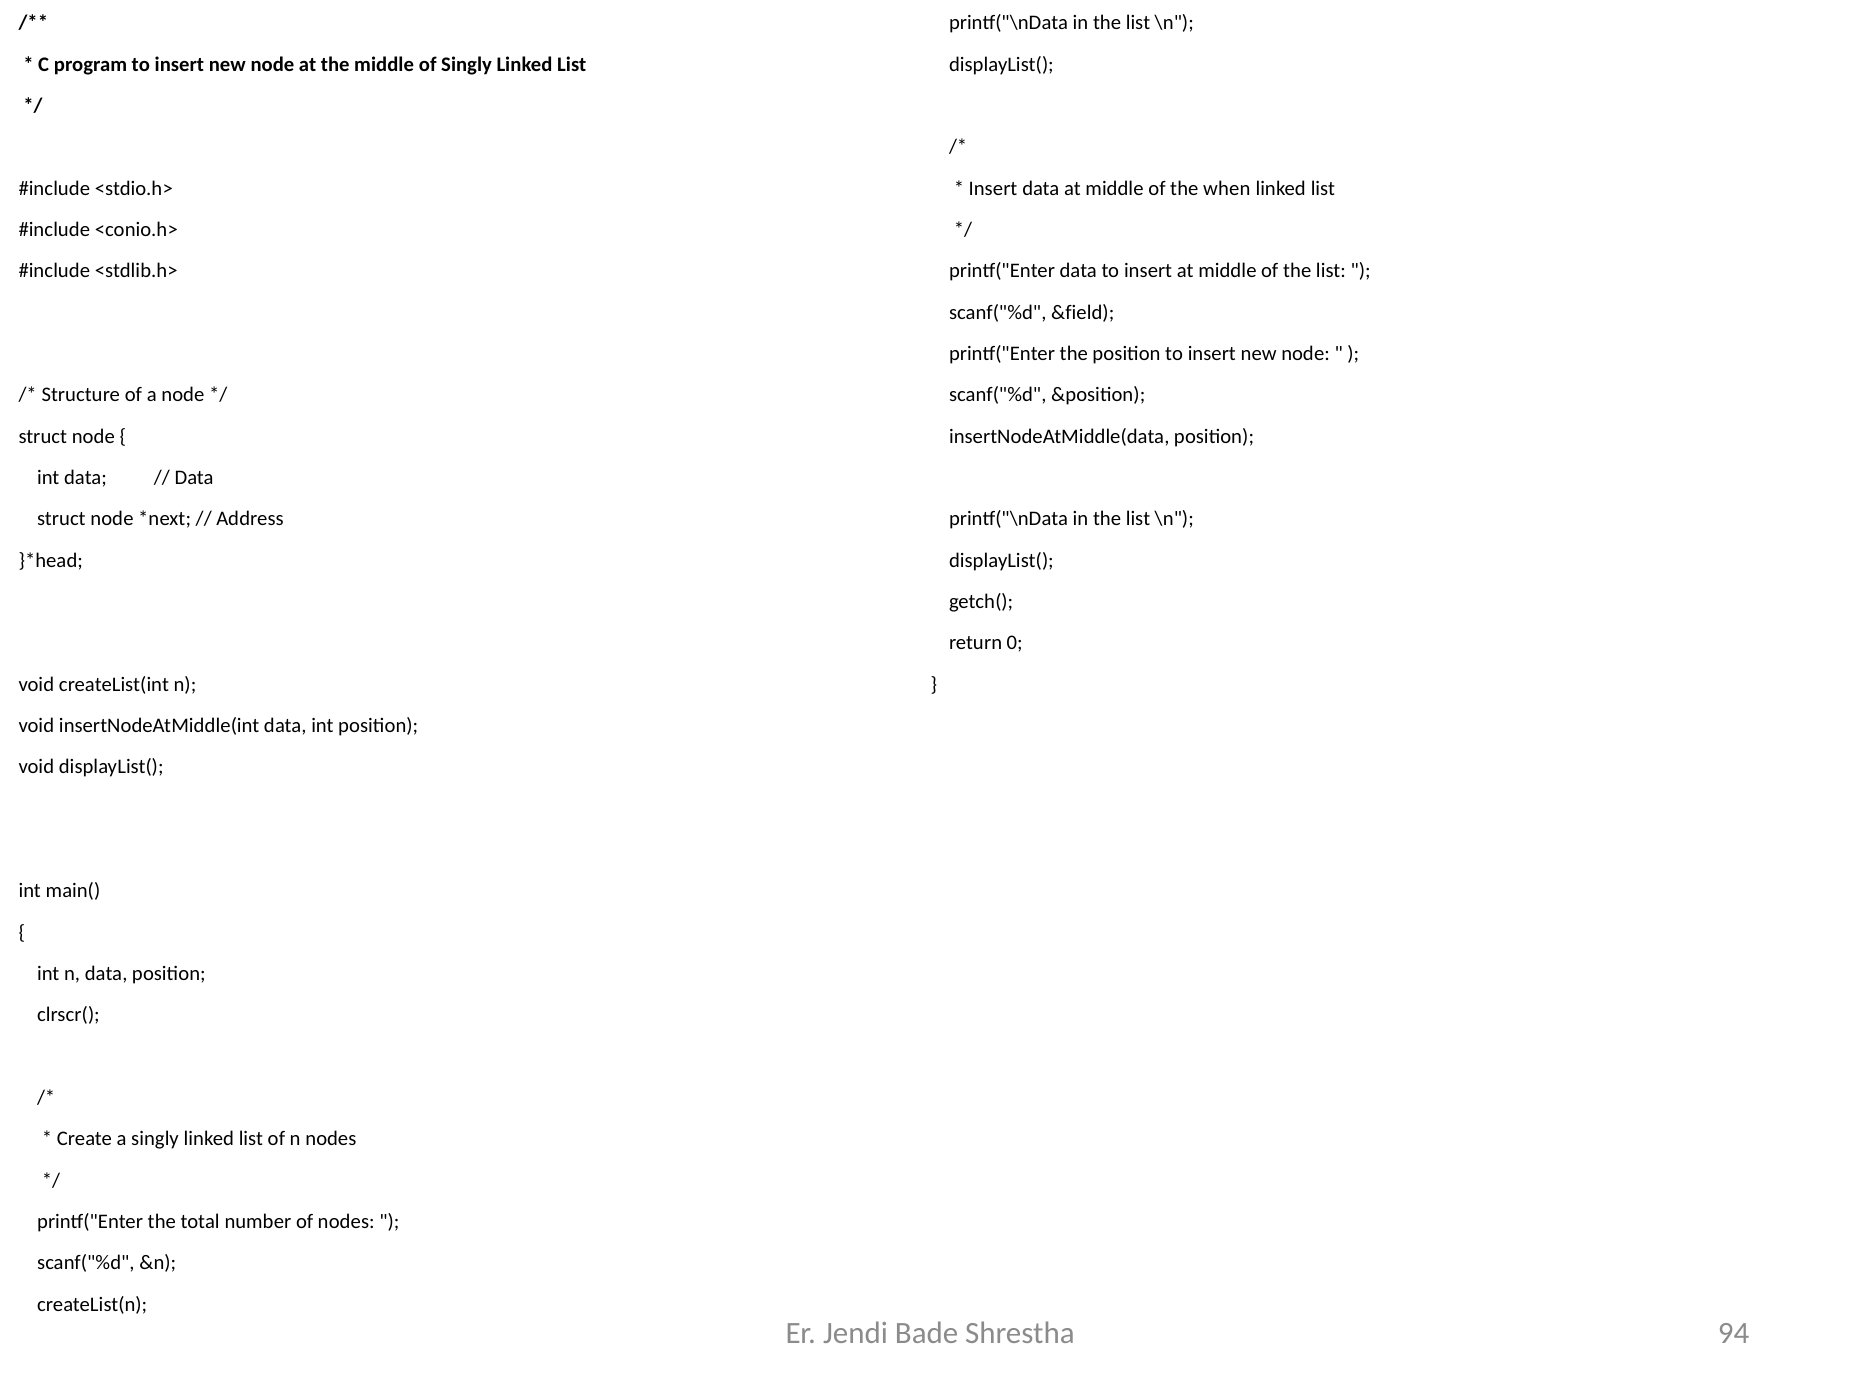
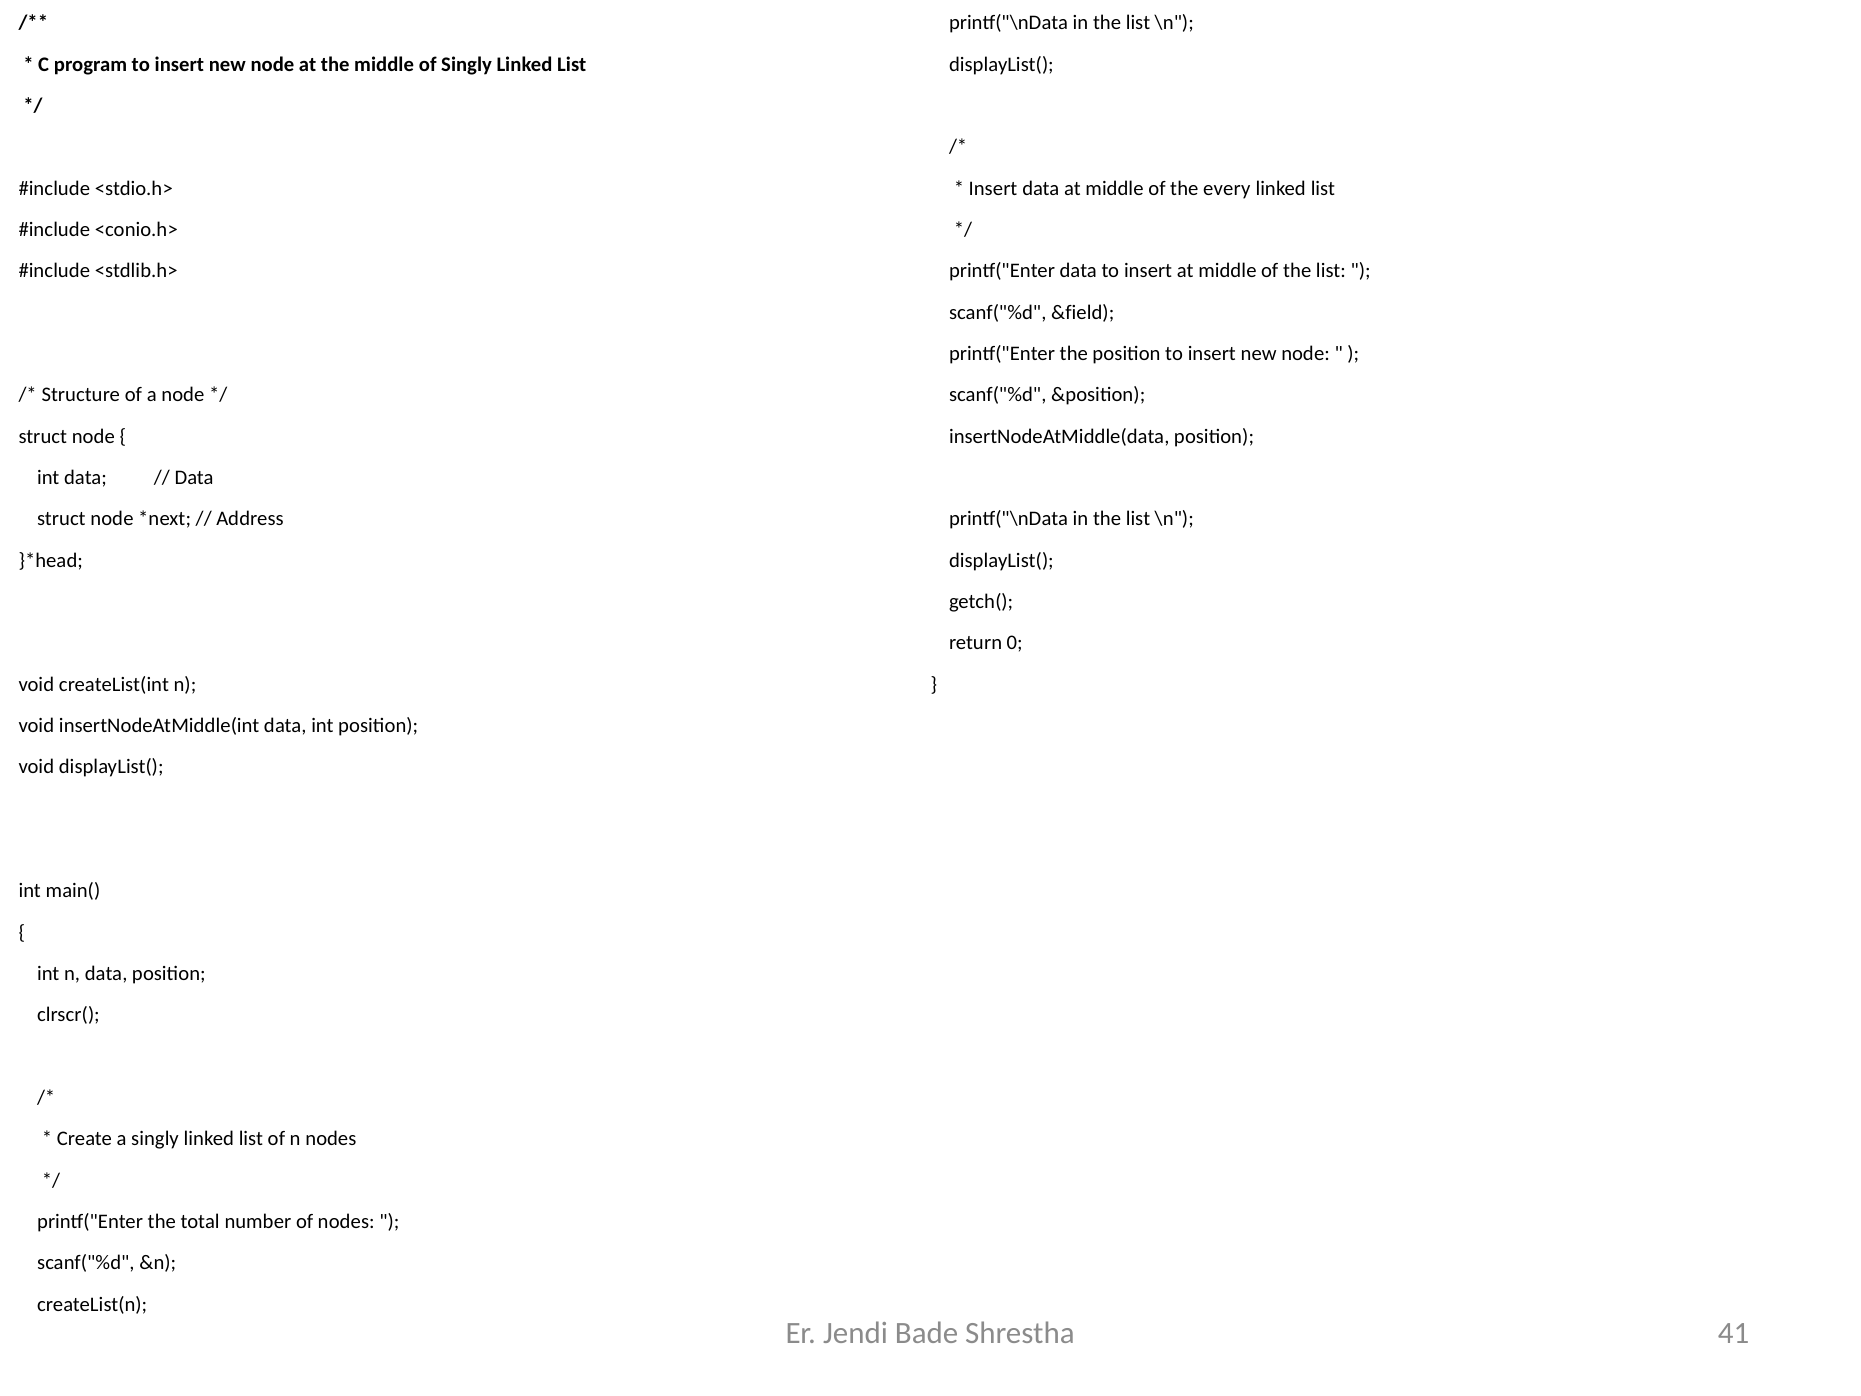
when: when -> every (1227, 188)
94: 94 -> 41 (1734, 1333)
